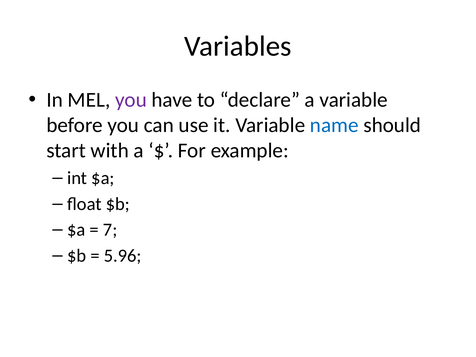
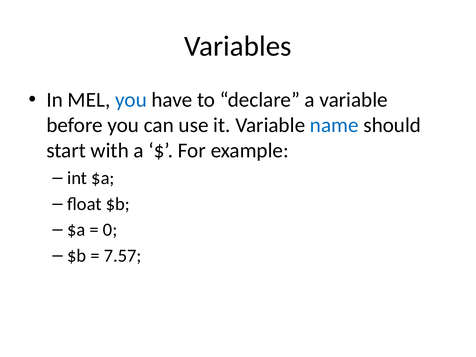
you colour: purple -> blue (131, 100)
7: 7 -> 0 (110, 230)
5.96: 5.96 -> 7.57 (123, 256)
